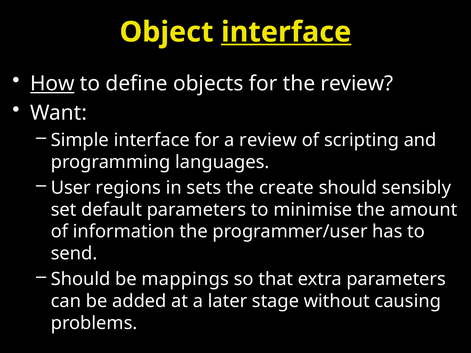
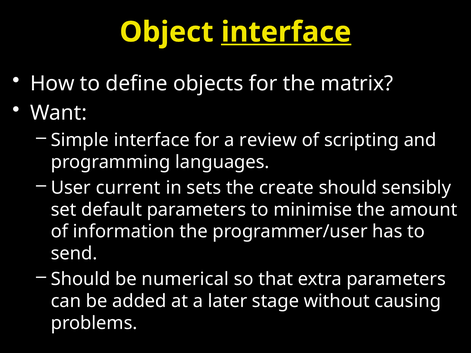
How underline: present -> none (52, 84)
the review: review -> matrix (357, 84)
regions: regions -> current (128, 188)
mappings: mappings -> numerical (185, 279)
